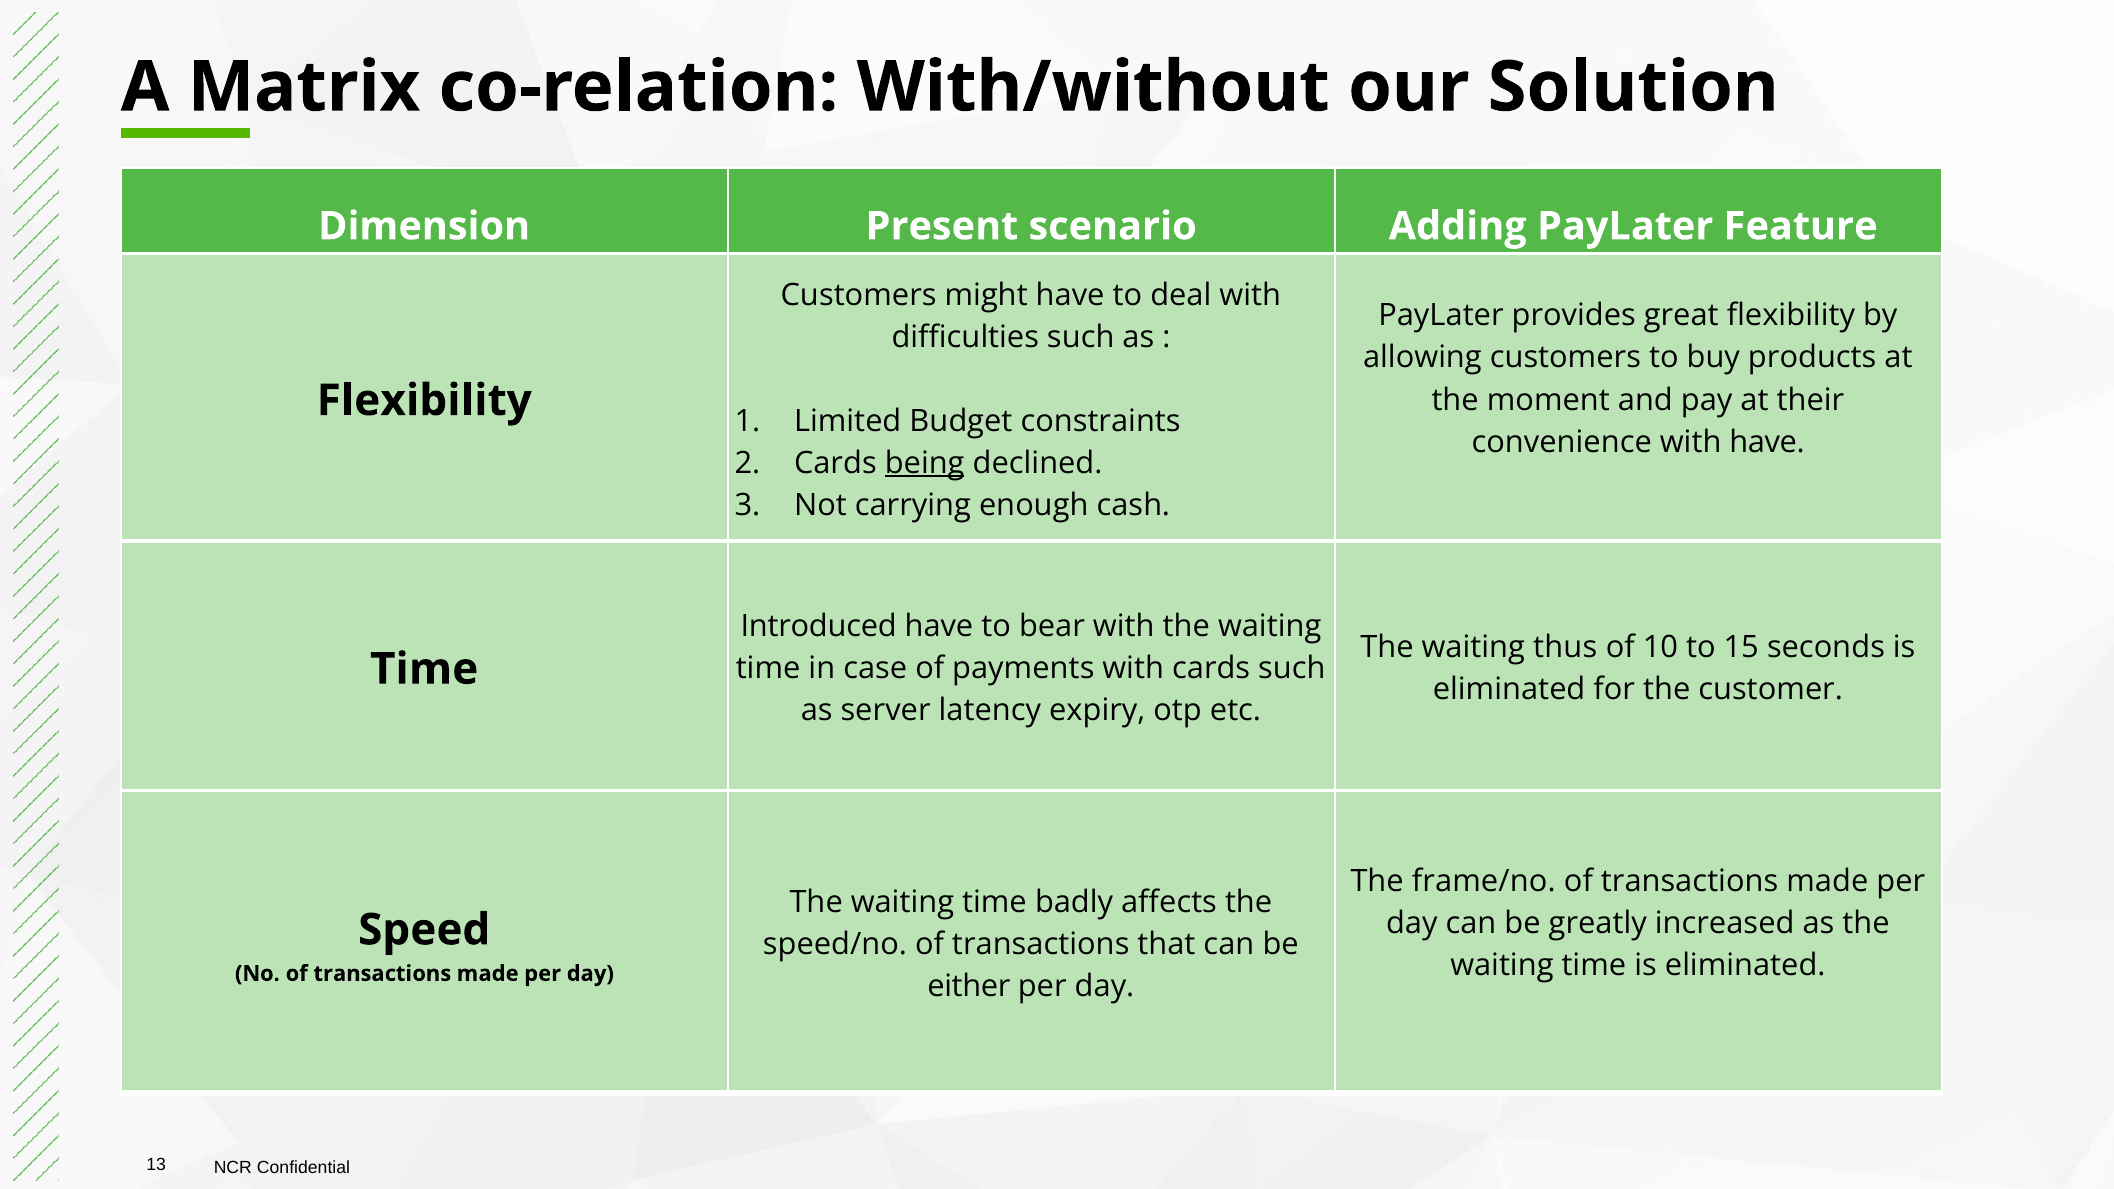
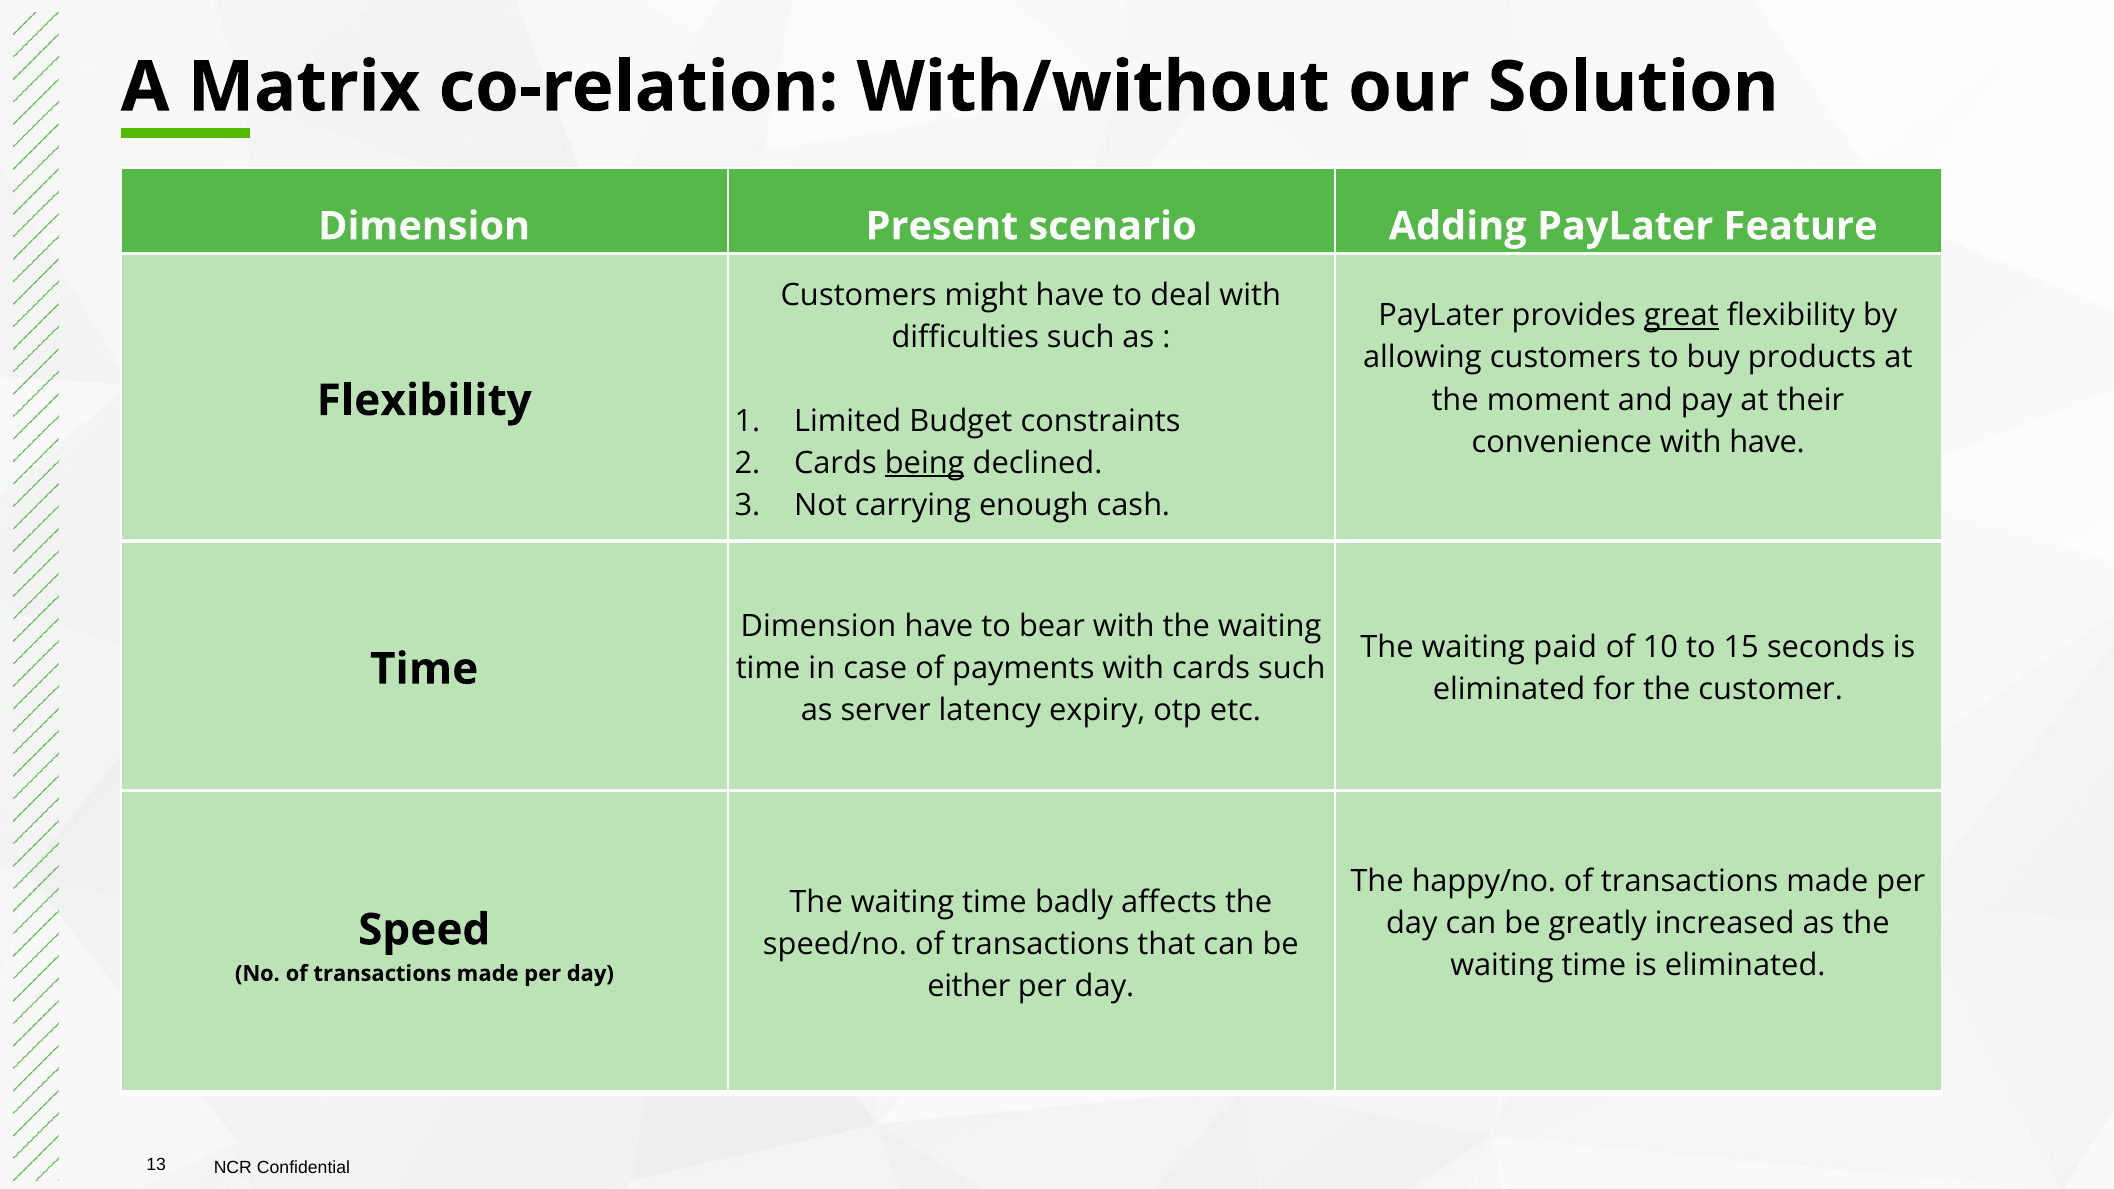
great underline: none -> present (1681, 316)
Introduced: Introduced -> Dimension (818, 626)
thus: thus -> paid (1565, 647)
frame/no: frame/no -> happy/no (1484, 881)
